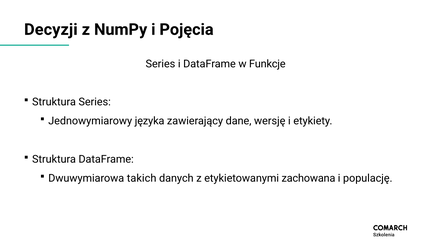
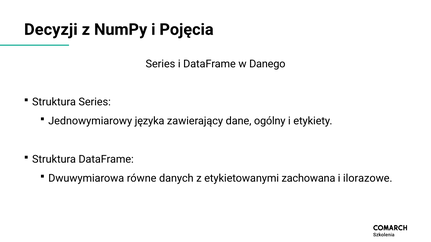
Funkcje: Funkcje -> Danego (267, 64)
wersję: wersję -> ogólny (270, 121)
takich: takich -> równe (142, 179)
populację: populację -> ilorazowe (368, 179)
